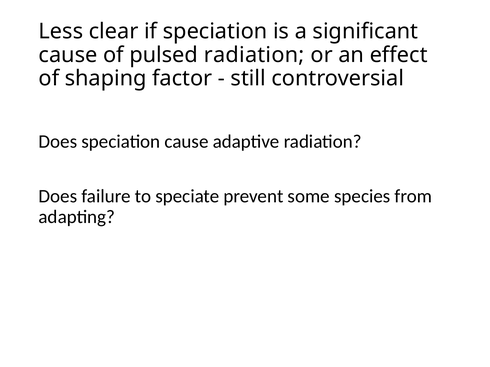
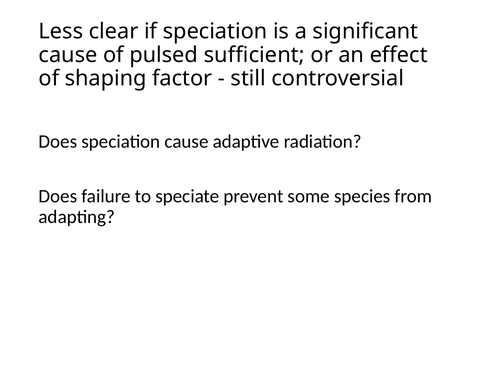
pulsed radiation: radiation -> sufficient (254, 55)
